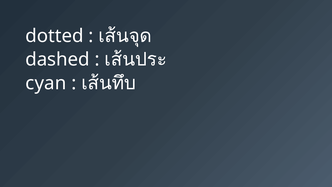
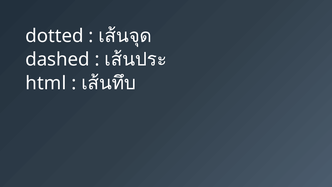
cyan: cyan -> html (46, 83)
